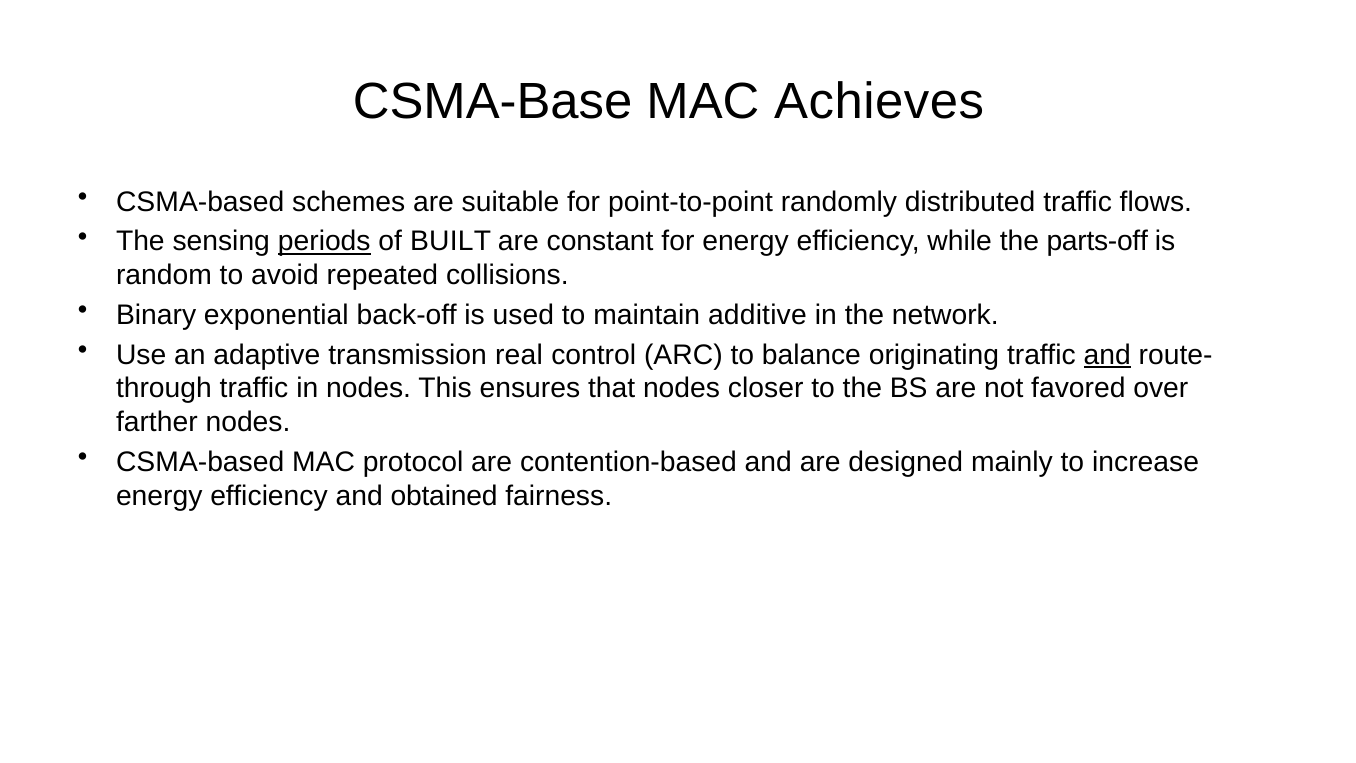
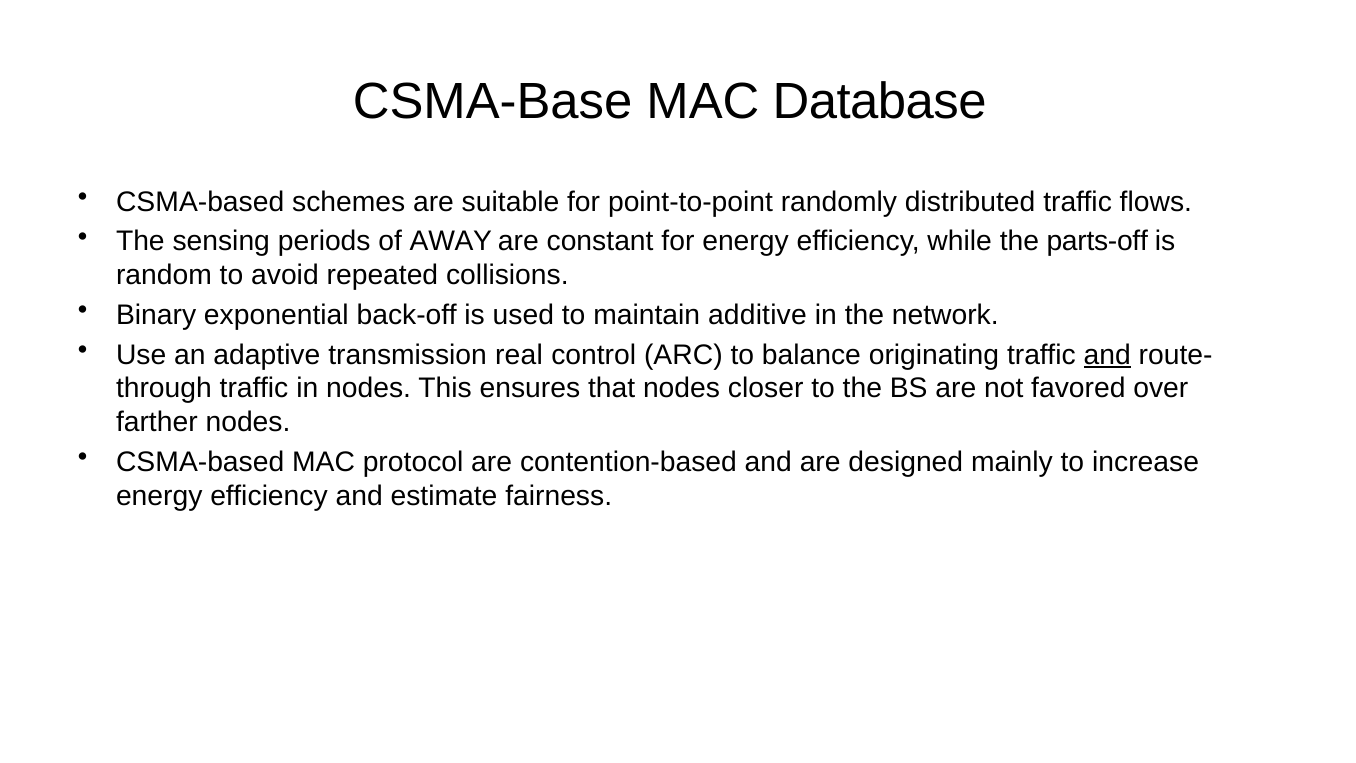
Achieves: Achieves -> Database (880, 102)
periods underline: present -> none (324, 242)
BUILT: BUILT -> AWAY (451, 242)
obtained: obtained -> estimate (444, 496)
